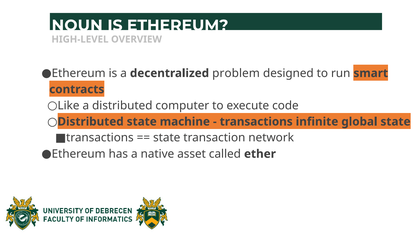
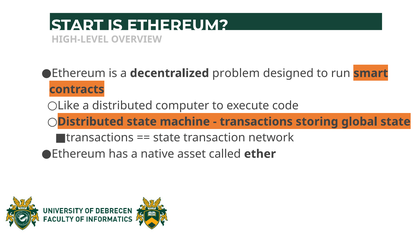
NOUN: NOUN -> START (77, 25)
infinite: infinite -> storing (317, 122)
